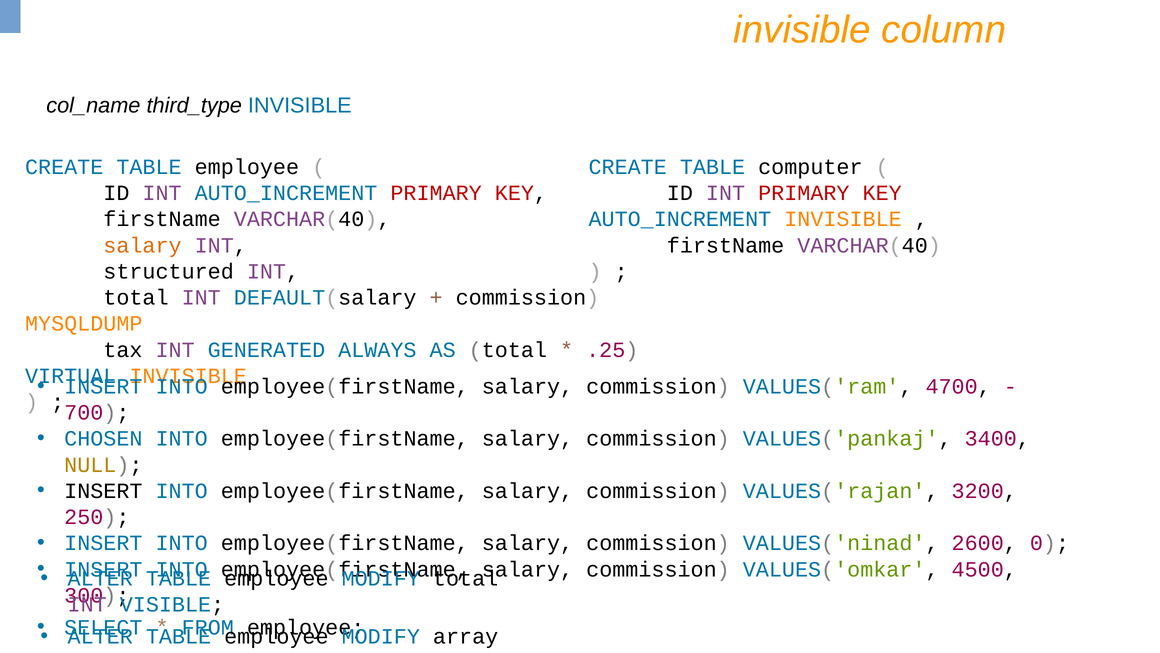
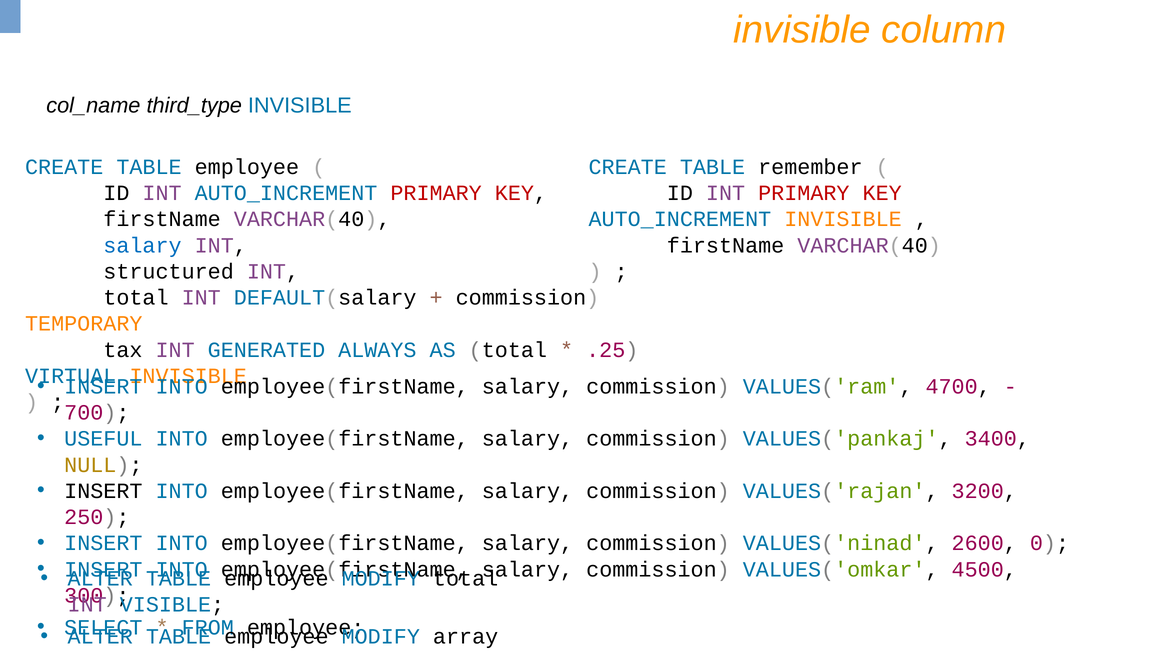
computer: computer -> remember (810, 167)
salary colour: orange -> blue (142, 245)
MYSQLDUMP: MYSQLDUMP -> TEMPORARY (84, 324)
CHOSEN: CHOSEN -> USEFUL (103, 438)
